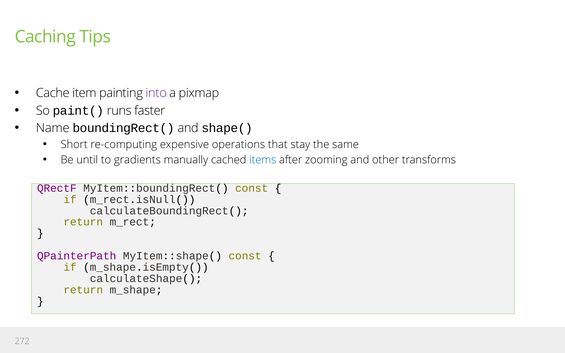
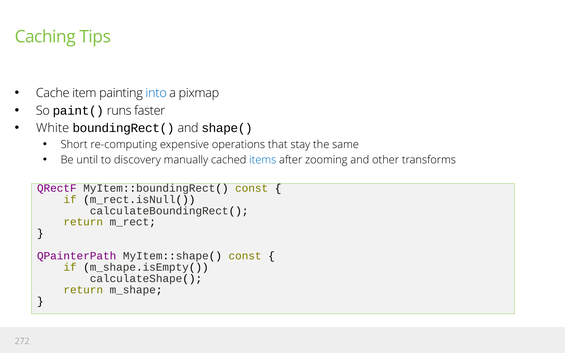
into colour: purple -> blue (156, 93)
Name: Name -> White (53, 128)
gradients: gradients -> discovery (137, 160)
